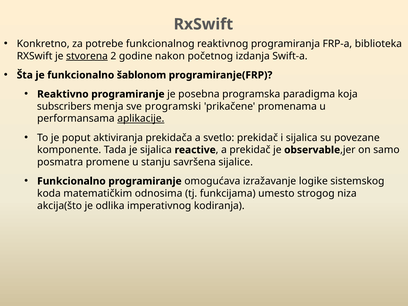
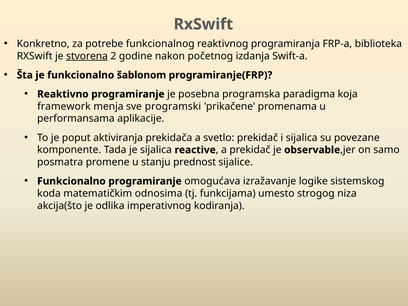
subscribers: subscribers -> framework (64, 106)
aplikacije underline: present -> none (141, 119)
savršena: savršena -> prednost (195, 162)
